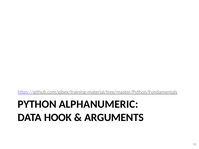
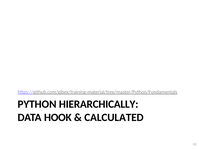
ALPHANUMERIC: ALPHANUMERIC -> HIERARCHICALLY (99, 104)
ARGUMENTS: ARGUMENTS -> CALCULATED (114, 118)
